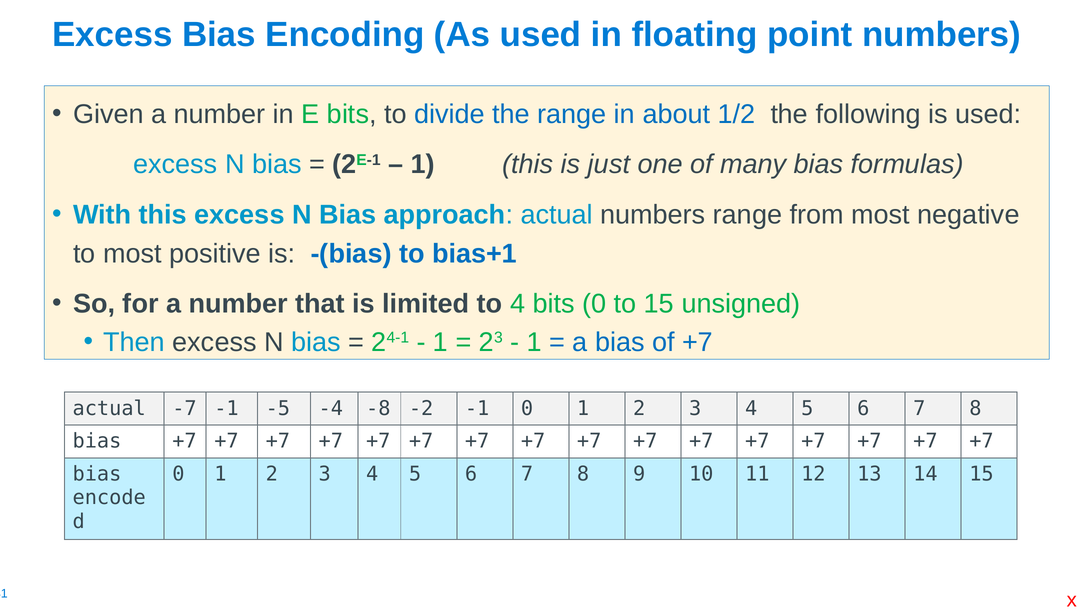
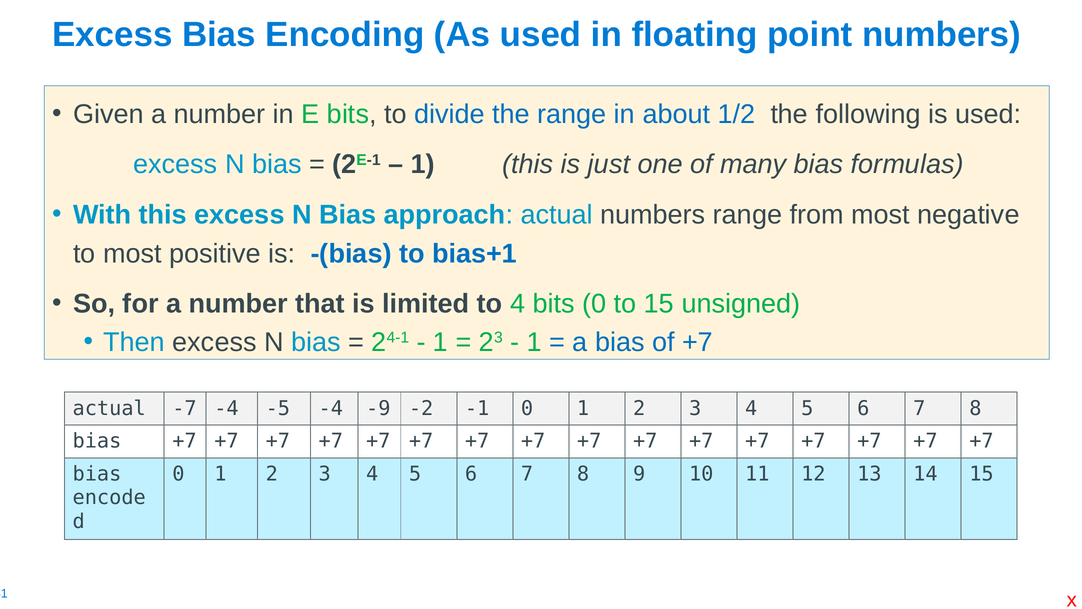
-7 -1: -1 -> -4 (226, 408)
-8: -8 -> -9 (378, 408)
